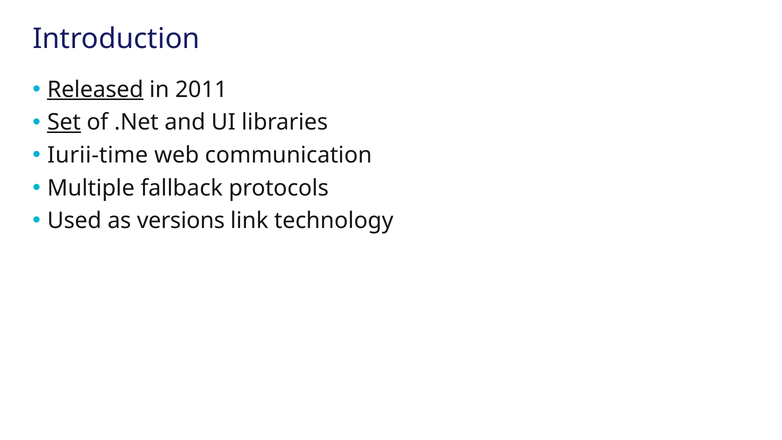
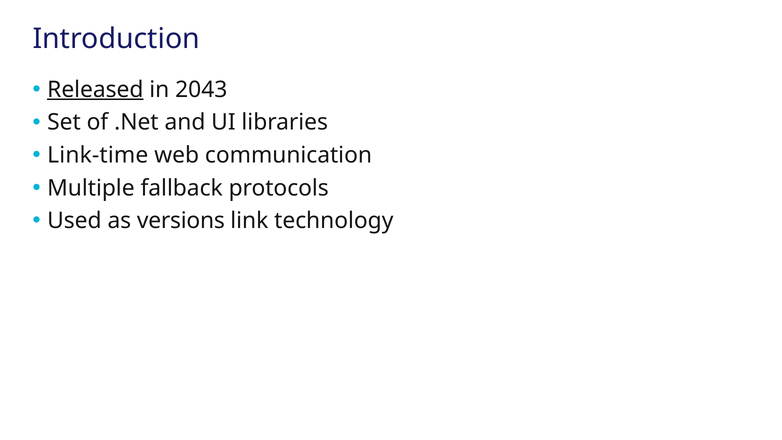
2011: 2011 -> 2043 (201, 90)
Set underline: present -> none (64, 122)
Iurii-time: Iurii-time -> Link-time (98, 155)
